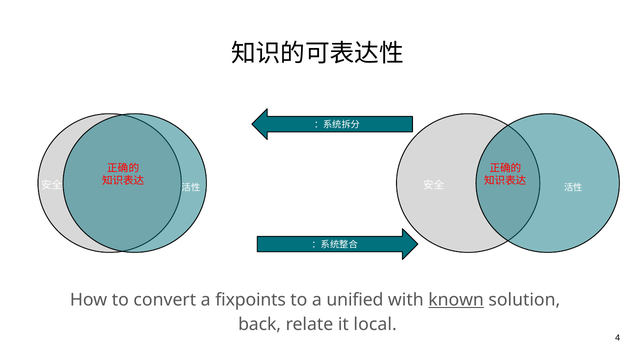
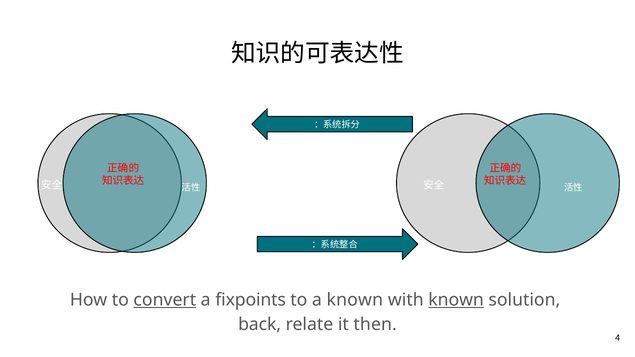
convert underline: none -> present (165, 300)
a unified: unified -> known (355, 300)
local: local -> then (375, 324)
